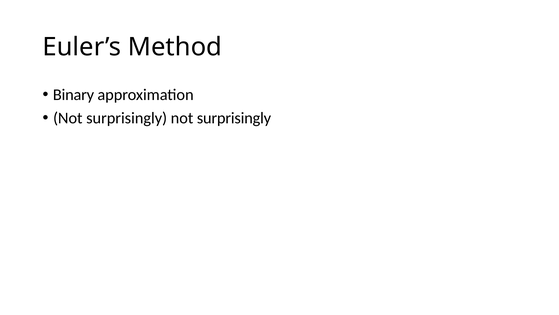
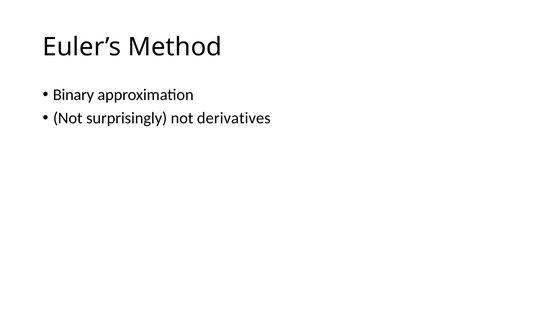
surprisingly not surprisingly: surprisingly -> derivatives (234, 118)
